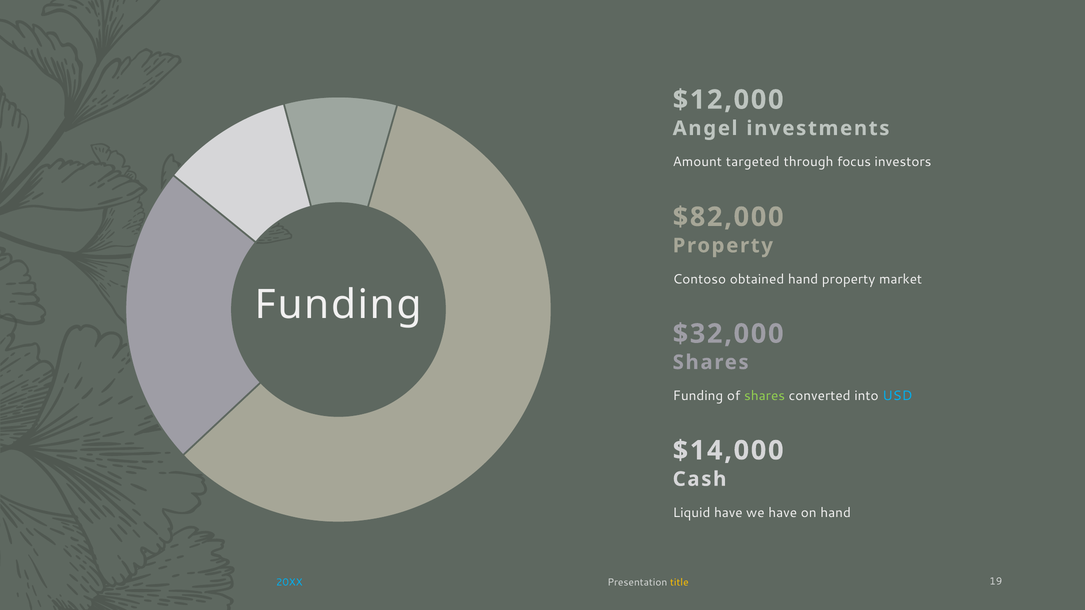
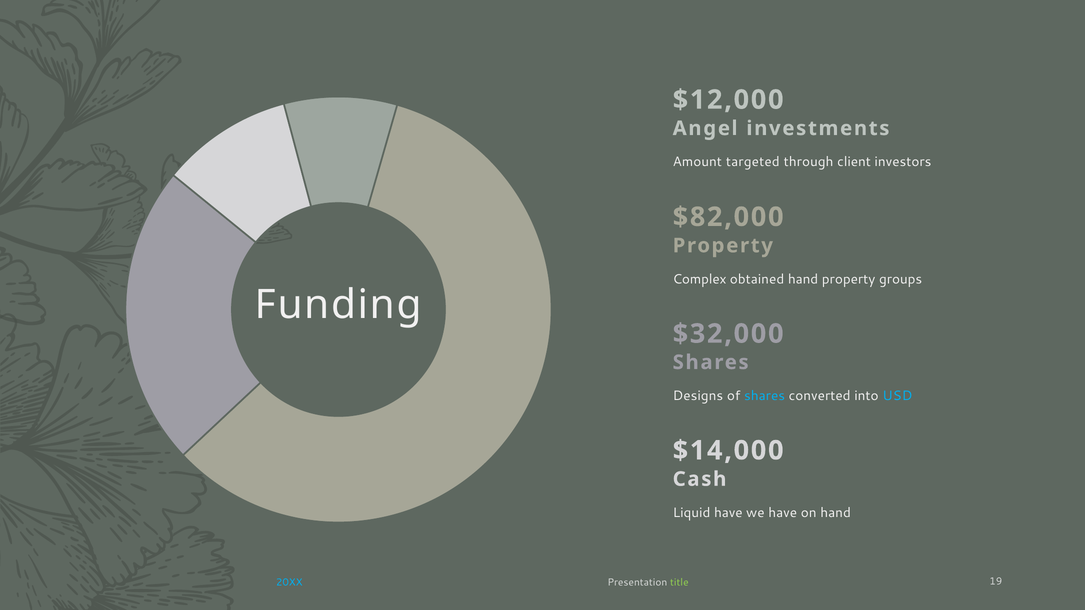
focus: focus -> client (854, 162)
Contoso: Contoso -> Complex (699, 279)
market: market -> groups (901, 279)
Funding: Funding -> Designs (698, 396)
shares colour: light green -> light blue (765, 396)
title colour: yellow -> light green (679, 583)
